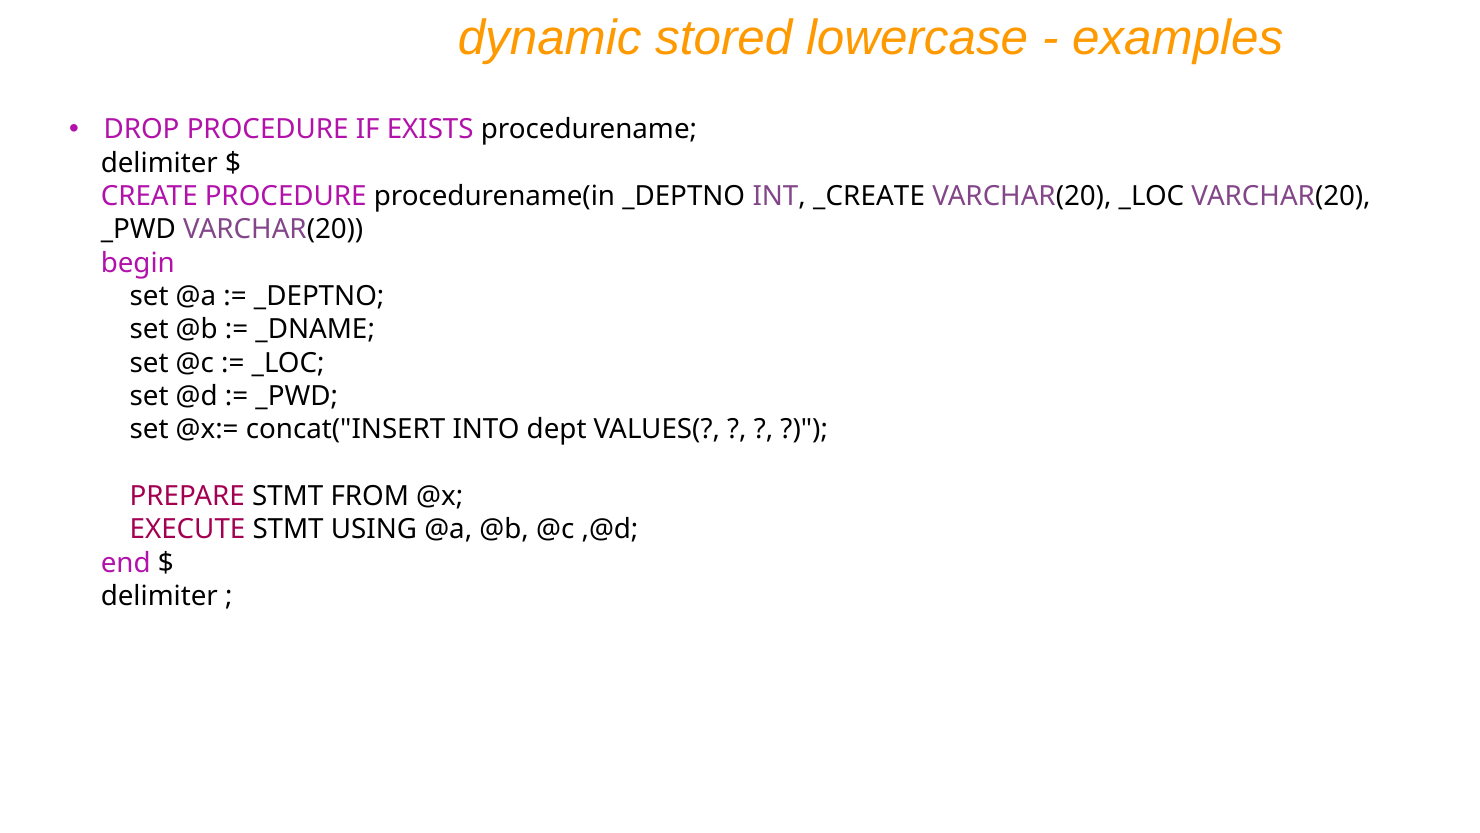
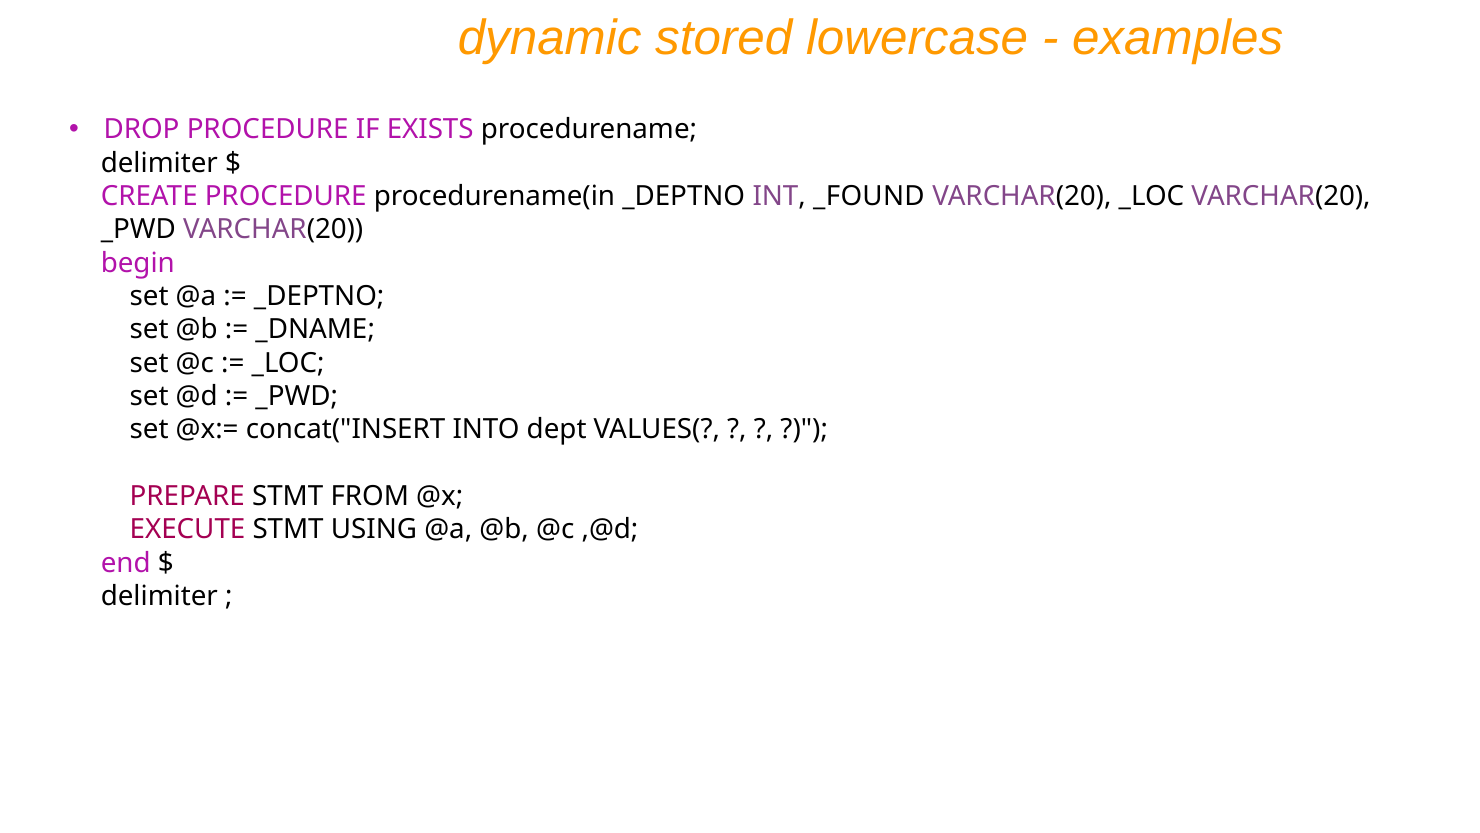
_CREATE: _CREATE -> _FOUND (869, 196)
